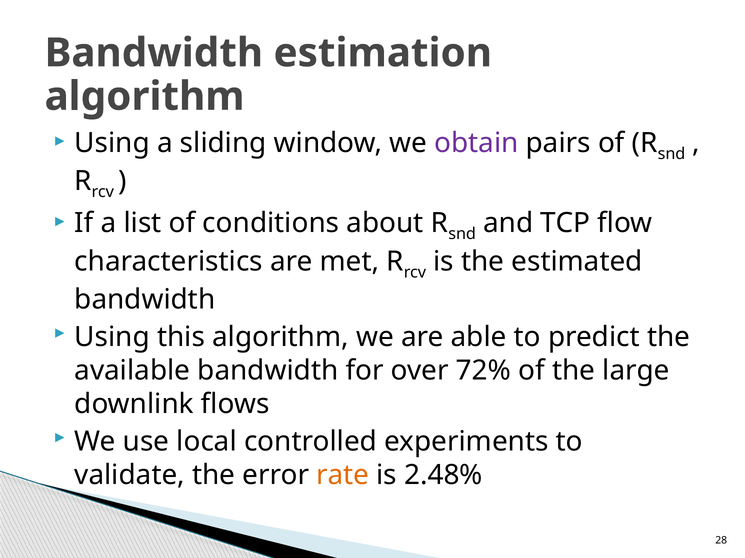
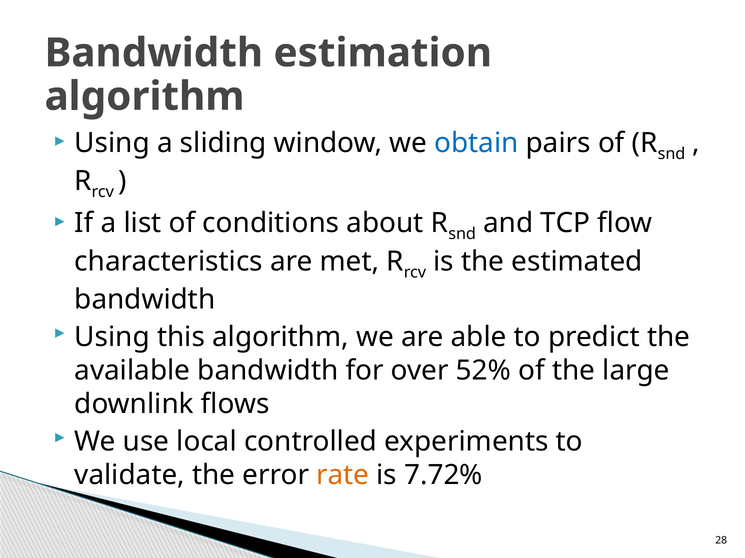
obtain colour: purple -> blue (476, 143)
72%: 72% -> 52% (484, 371)
2.48%: 2.48% -> 7.72% (443, 476)
